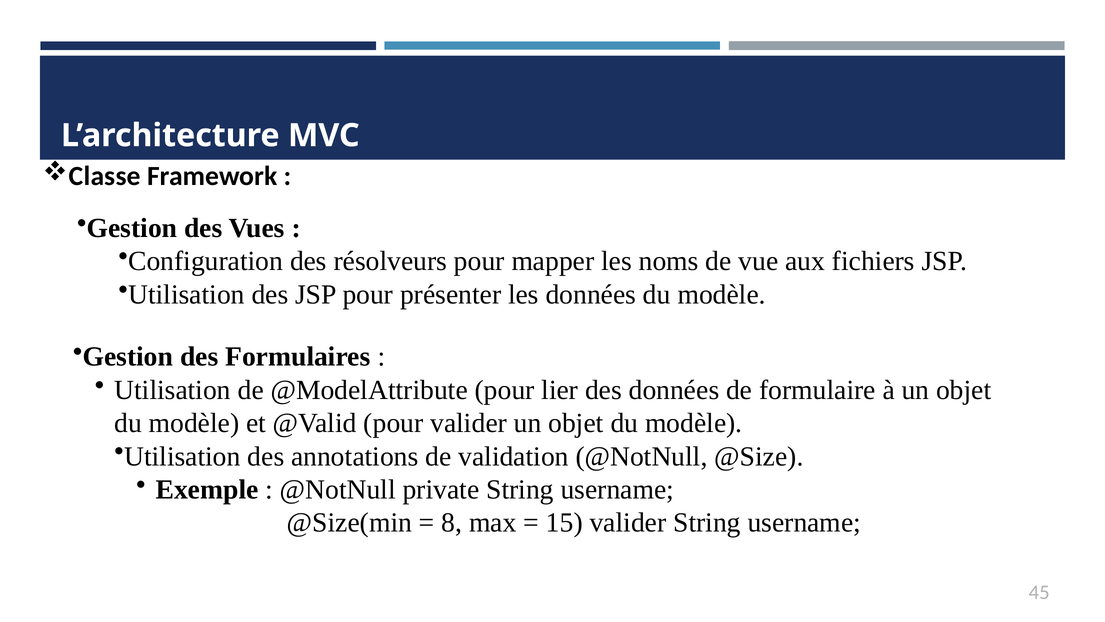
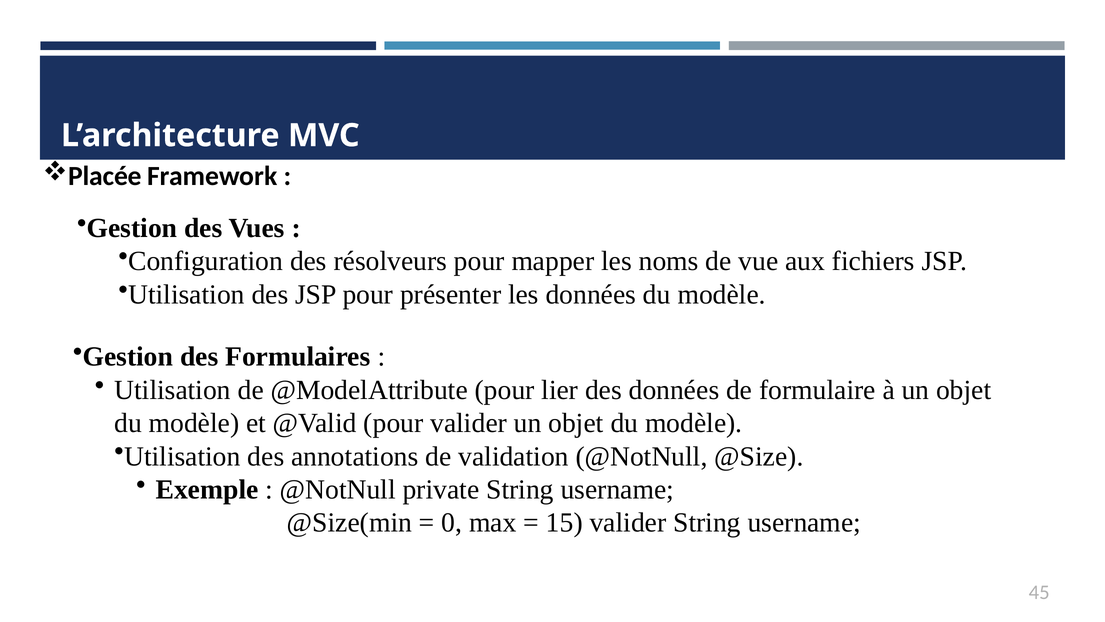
Classe: Classe -> Placée (105, 176)
8: 8 -> 0 (452, 522)
